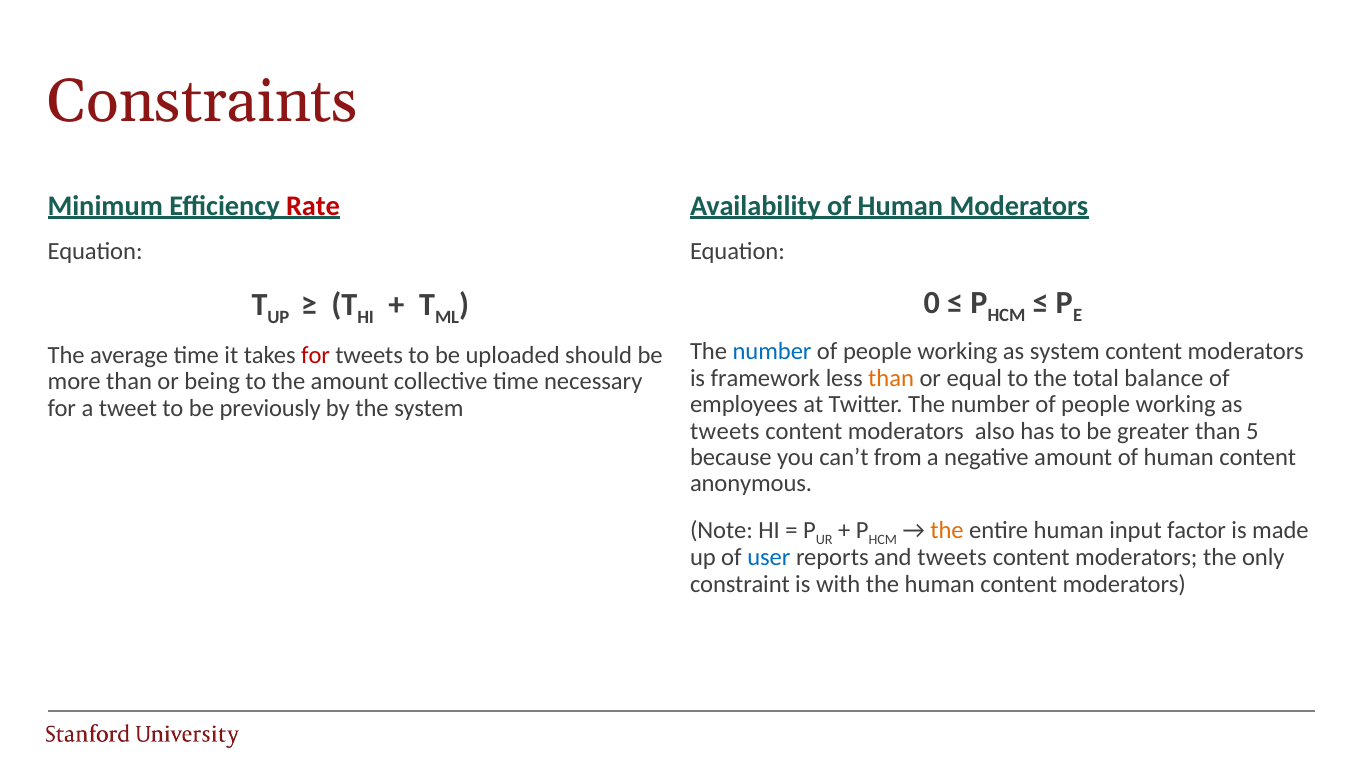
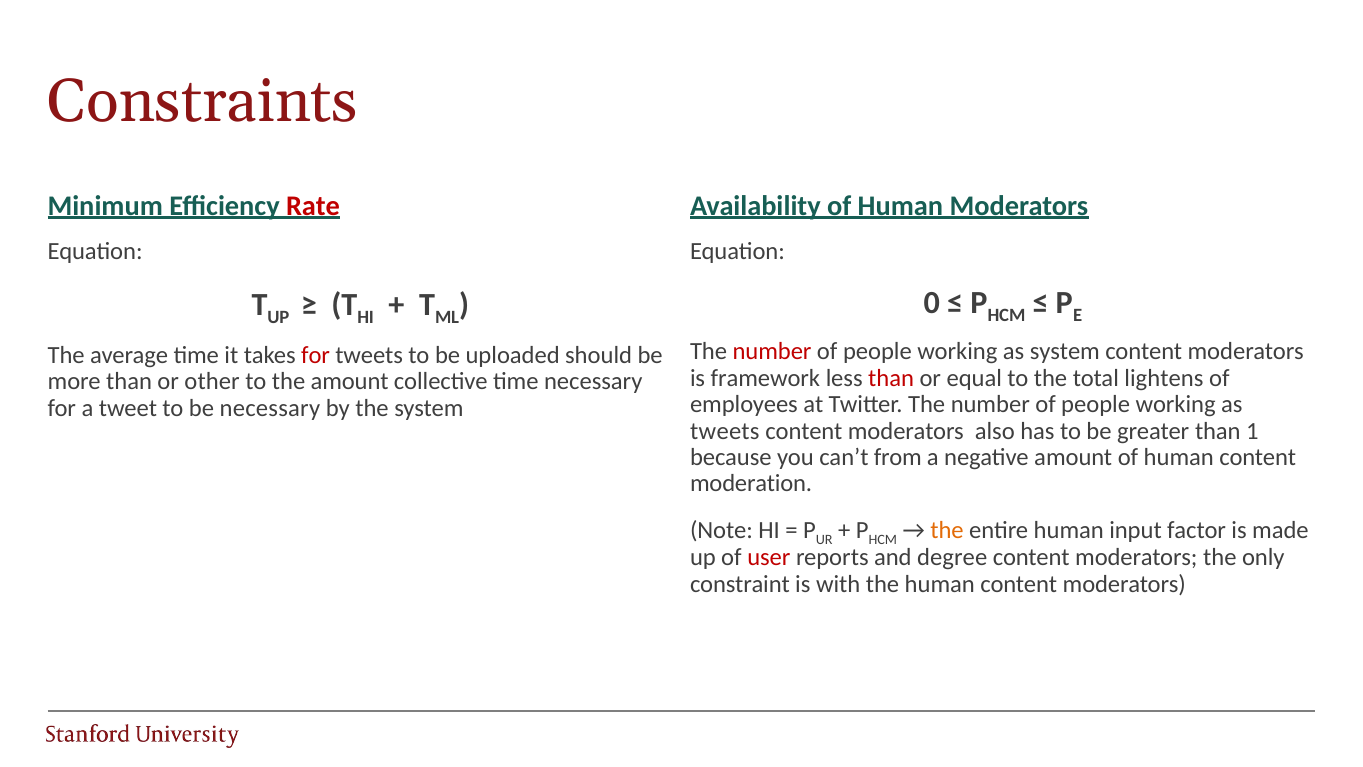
number colour: blue -> red (772, 351)
than colour: orange -> red (891, 378)
balance: balance -> lightens (1164, 378)
being: being -> other (212, 382)
be previously: previously -> necessary (270, 408)
5: 5 -> 1 (1252, 431)
anonymous: anonymous -> moderation (751, 484)
user colour: blue -> red (769, 557)
and tweets: tweets -> degree (952, 557)
